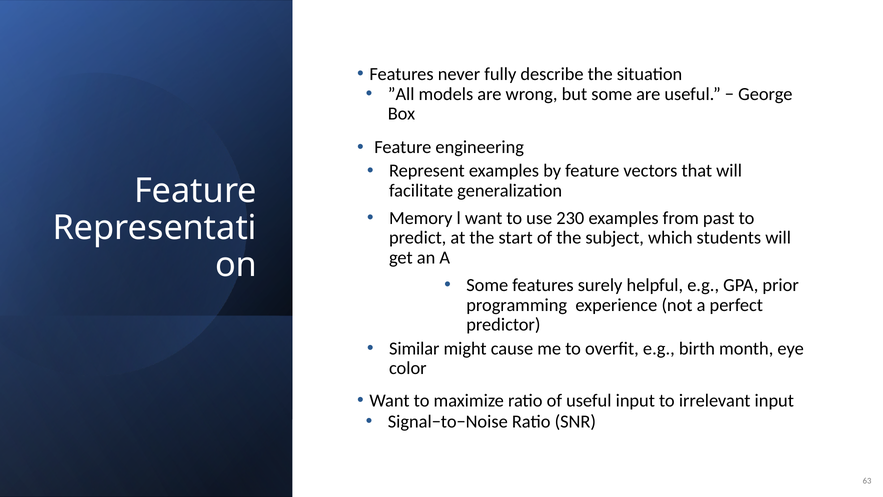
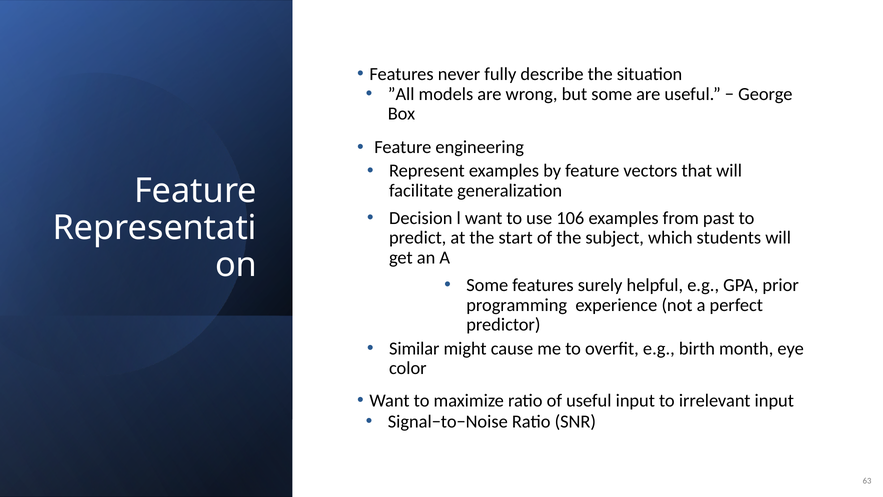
Memory: Memory -> Decision (421, 218)
230: 230 -> 106 (570, 218)
